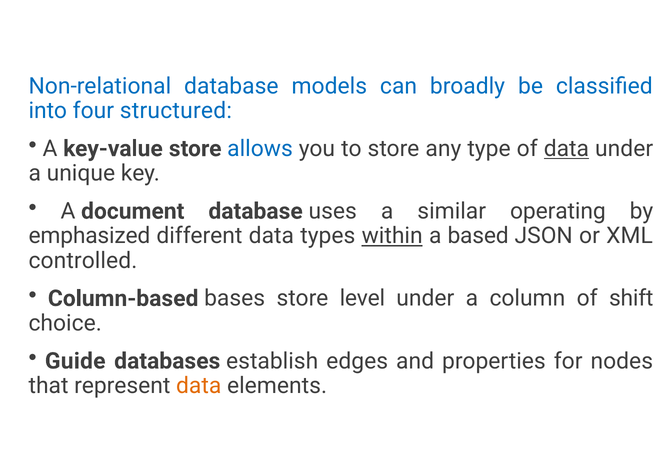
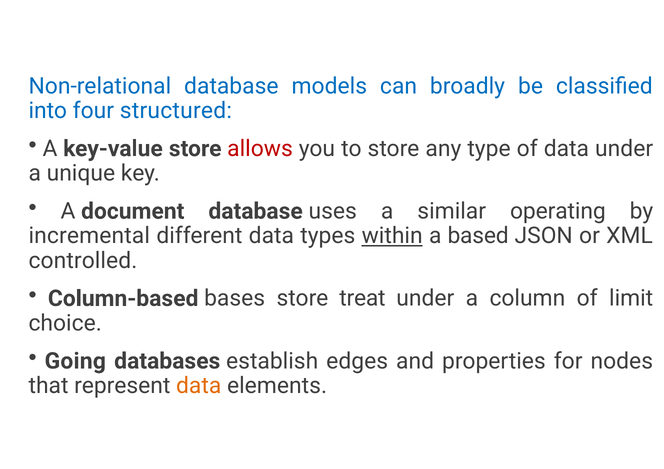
allows colour: blue -> red (260, 149)
data underline: present -> none (566, 149)
emphasized: emphasized -> incremental (89, 236)
level: level -> treat (362, 299)
shift: shift -> limit (631, 299)
Guide: Guide -> Going (75, 361)
